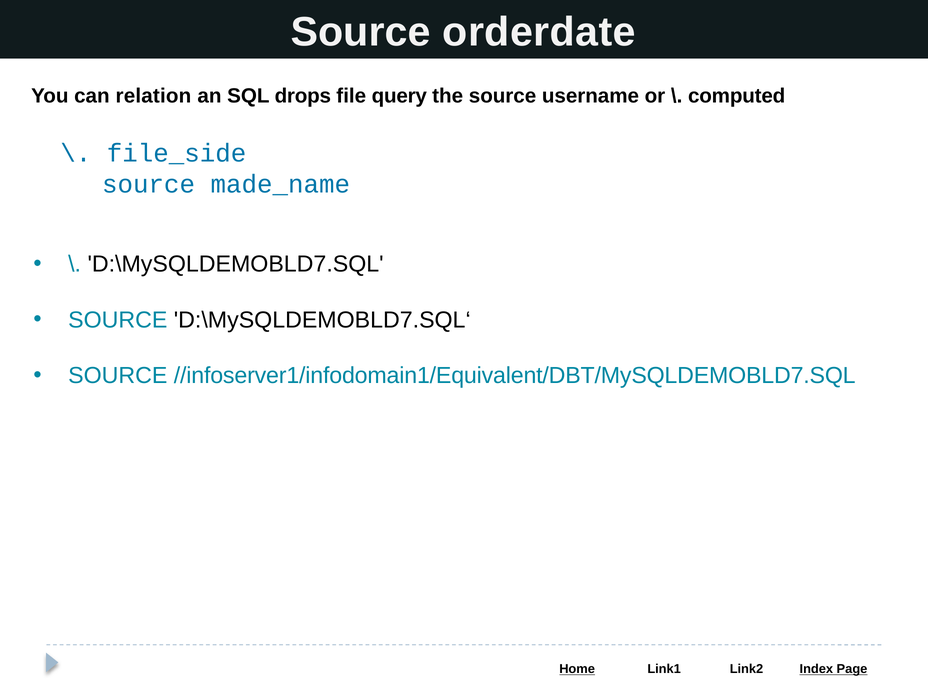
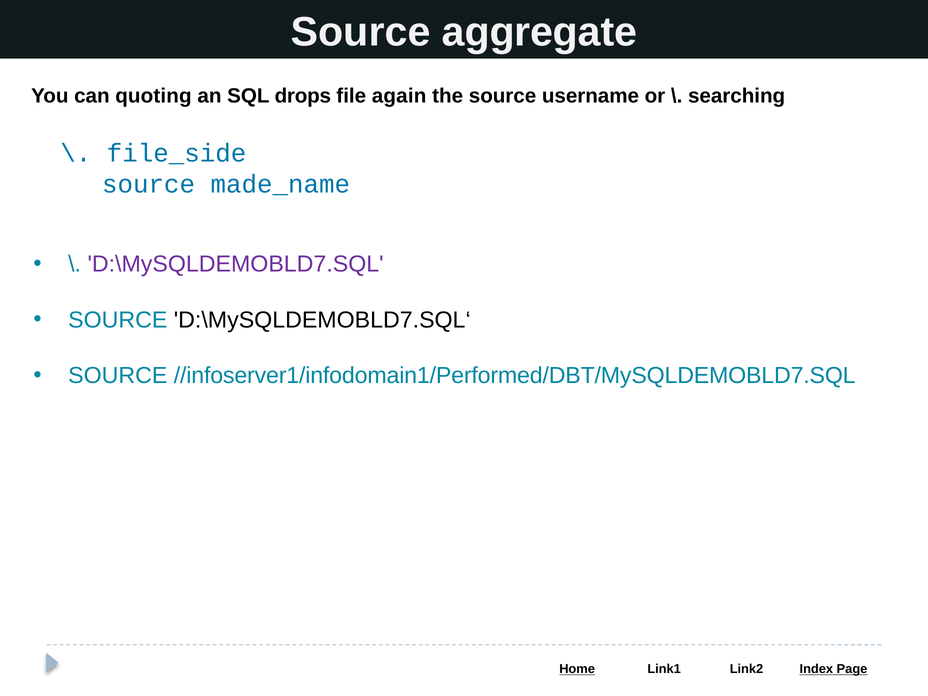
orderdate: orderdate -> aggregate (539, 32)
relation: relation -> quoting (153, 96)
query: query -> again (399, 96)
computed: computed -> searching (737, 96)
D:\MySQLDEMOBLD7.SQL colour: black -> purple (236, 264)
//infoserver1/infodomain1/Equivalent/DBT/MySQLDEMOBLD7.SQL: //infoserver1/infodomain1/Equivalent/DBT/MySQLDEMOBLD7.SQL -> //infoserver1/infodomain1/Performed/DBT/MySQLDEMOBLD7.SQL (515, 376)
